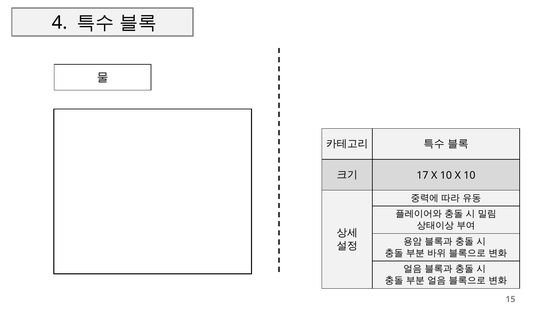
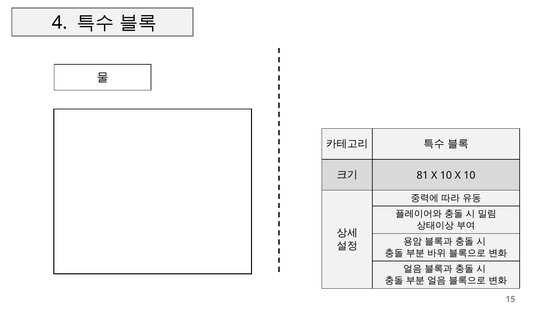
17: 17 -> 81 (422, 175)
